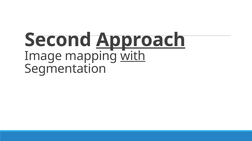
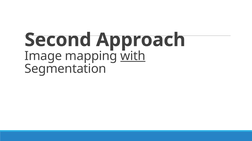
Approach underline: present -> none (141, 40)
